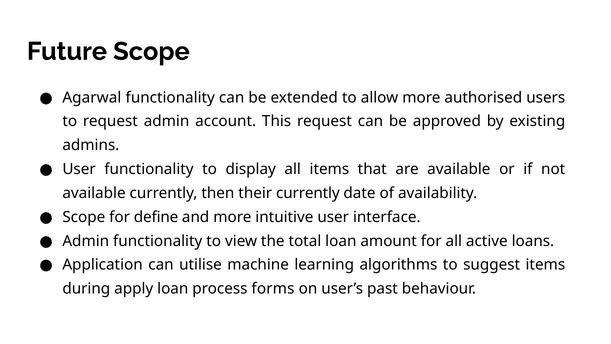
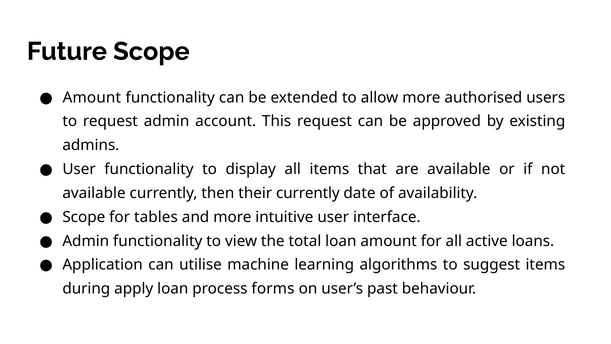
Agarwal: Agarwal -> Amount (92, 97)
define: define -> tables (156, 217)
